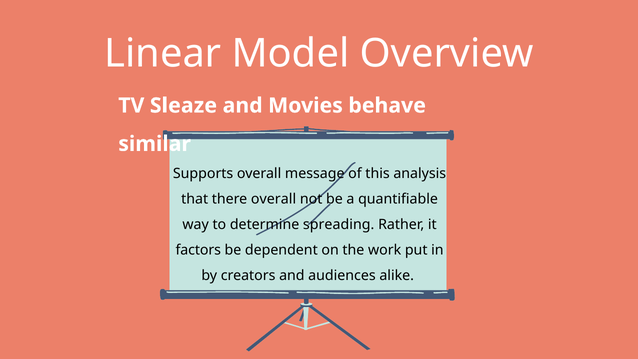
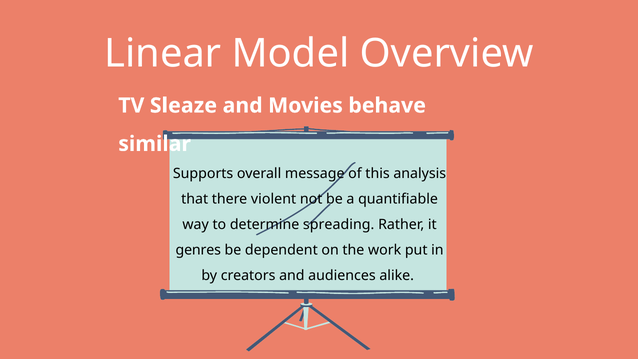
there overall: overall -> violent (274, 199)
factors: factors -> genres (198, 250)
